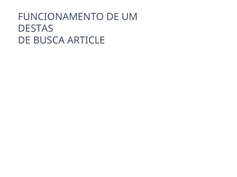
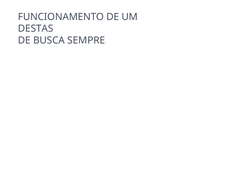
ARTICLE: ARTICLE -> SEMPRE (86, 41)
